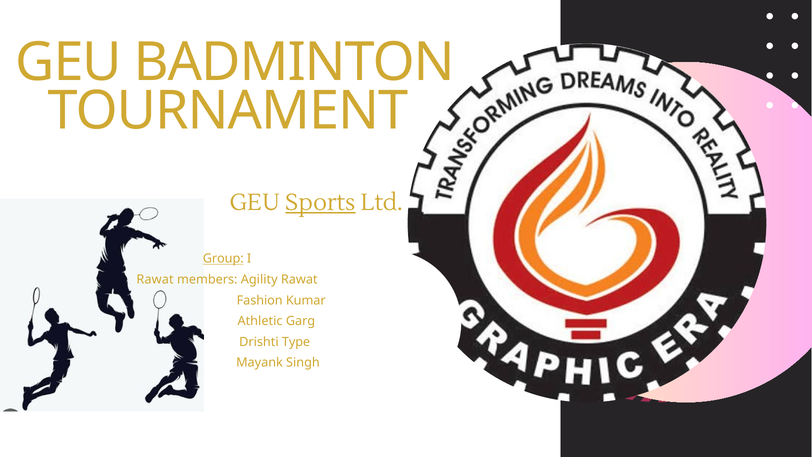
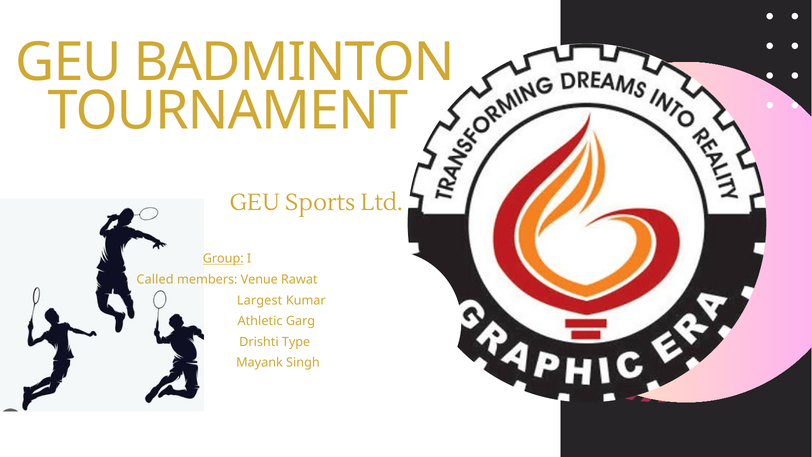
Sports underline: present -> none (320, 203)
Rawat: Rawat -> Called (155, 279)
Agility: Agility -> Venue (259, 279)
Fashion: Fashion -> Largest (260, 300)
